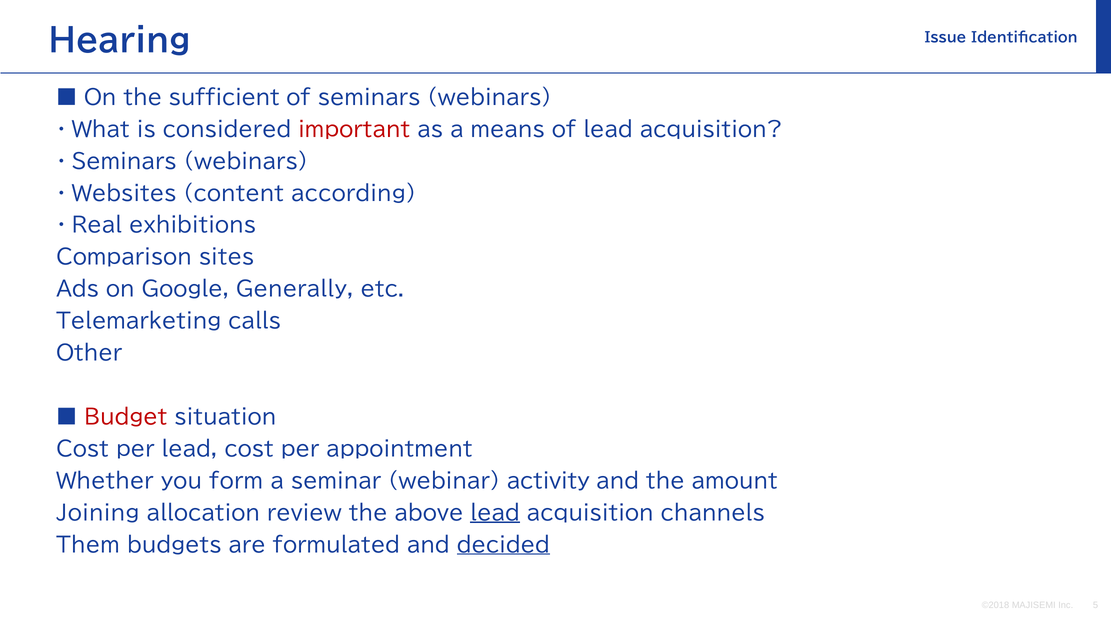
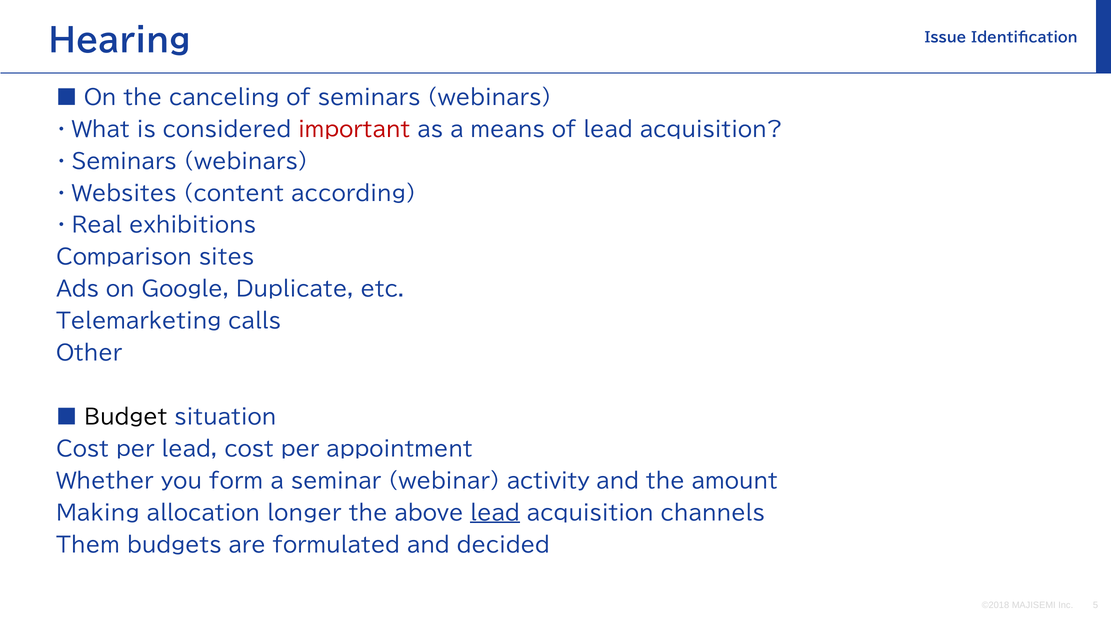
sufficient: sufficient -> canceling (224, 98)
Generally: Generally -> Duplicate (295, 289)
Budget colour: red -> black (126, 417)
Joining: Joining -> Making (98, 513)
review: review -> longer (304, 513)
decided underline: present -> none (503, 545)
